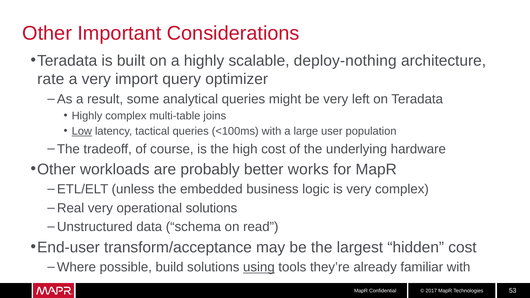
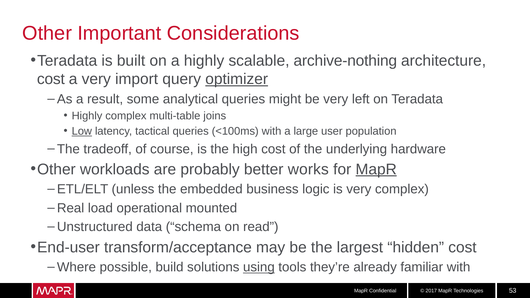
deploy-nothing: deploy-nothing -> archive-nothing (345, 61)
rate: rate -> cost (51, 79)
optimizer underline: none -> present (237, 79)
MapR underline: none -> present (376, 169)
Real very: very -> load (100, 208)
operational solutions: solutions -> mounted (211, 208)
